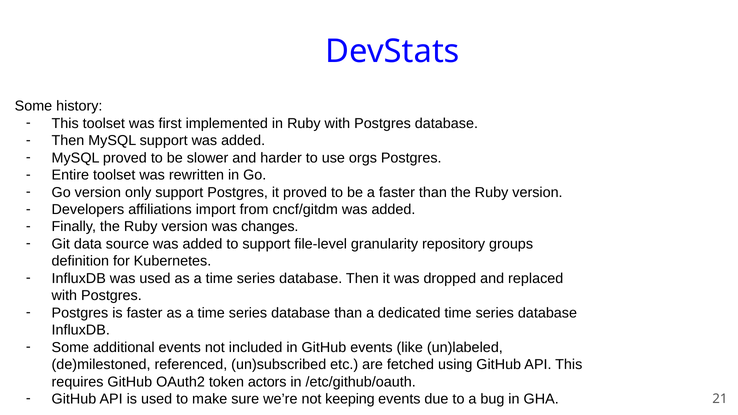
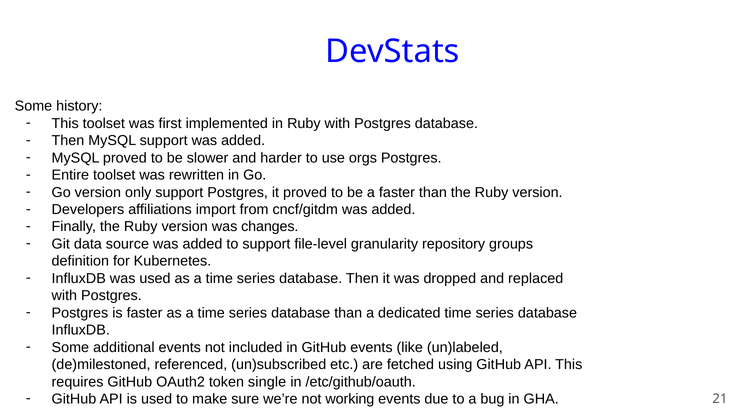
actors: actors -> single (267, 382)
keeping: keeping -> working (350, 399)
